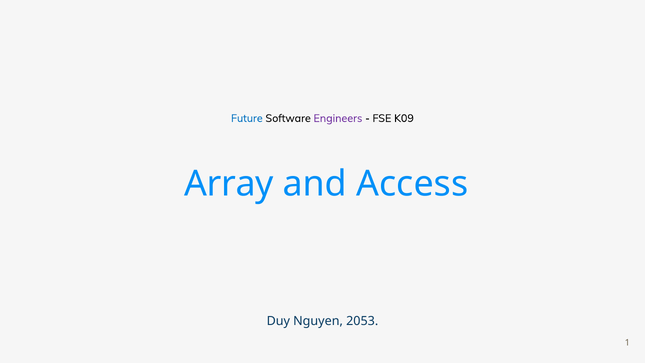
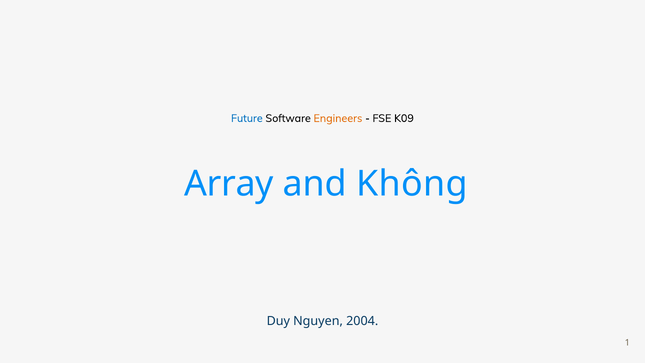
Engineers colour: purple -> orange (338, 118)
Access: Access -> Không (412, 184)
2053: 2053 -> 2004 (362, 321)
